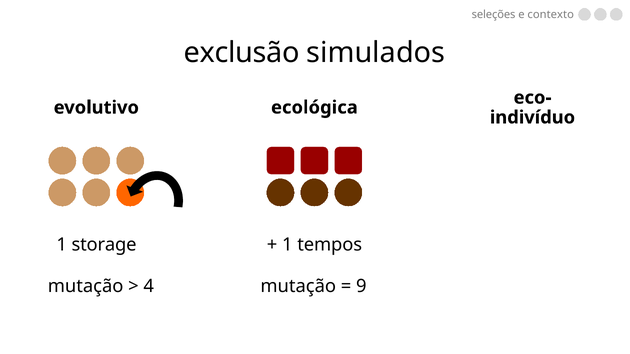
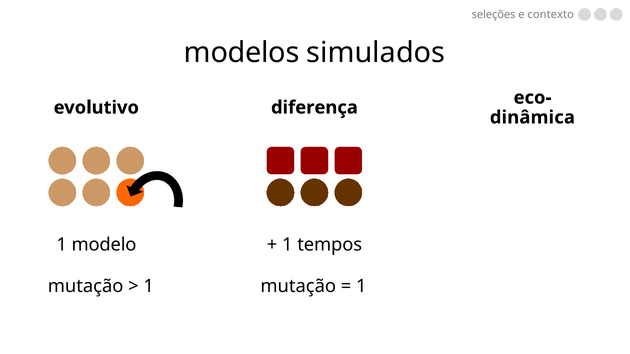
exclusão: exclusão -> modelos (242, 53)
ecológica: ecológica -> diferença (314, 108)
indivíduo: indivíduo -> dinâmica (532, 118)
storage: storage -> modelo (104, 245)
4: 4 -> 1 (149, 287)
9: 9 -> 1 (361, 287)
